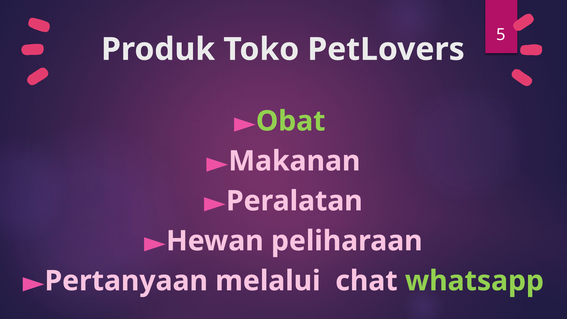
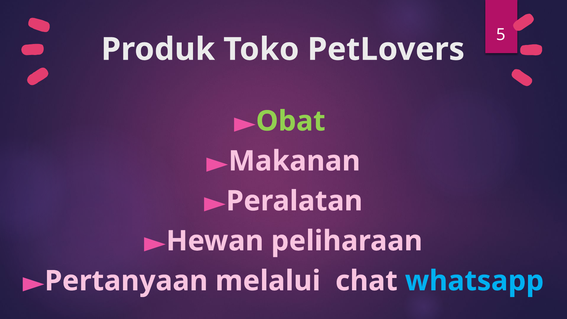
whatsapp colour: light green -> light blue (474, 281)
